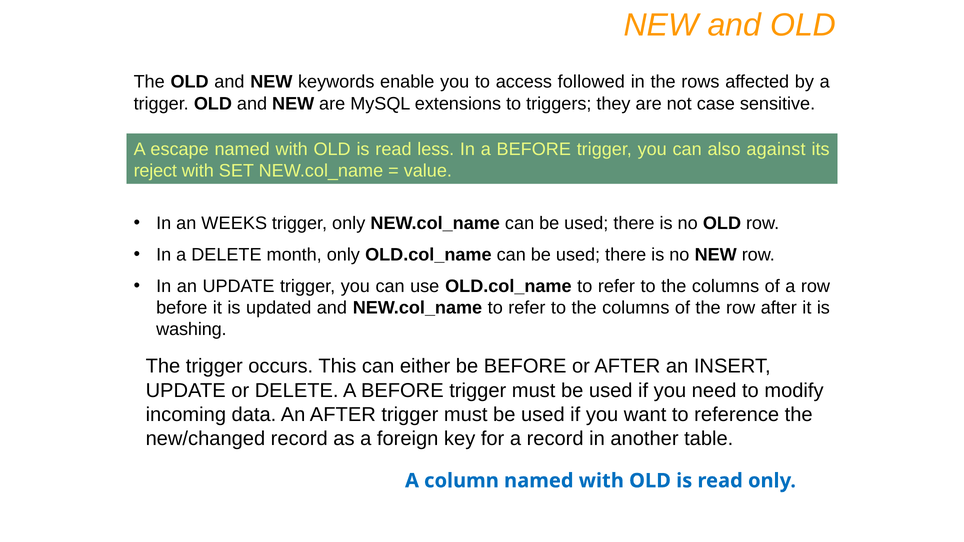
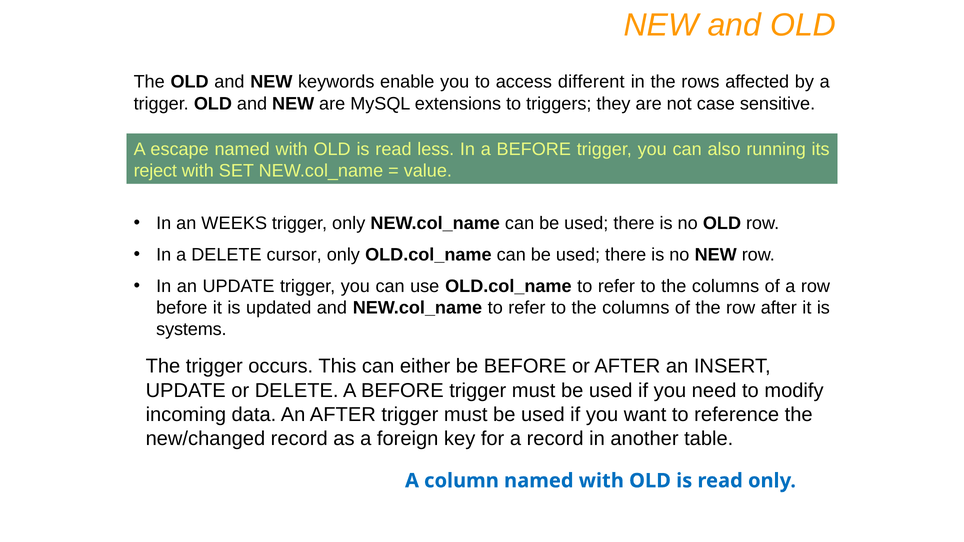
followed: followed -> different (591, 82)
against: against -> running (776, 149)
month: month -> cursor (294, 255)
washing: washing -> systems (191, 330)
